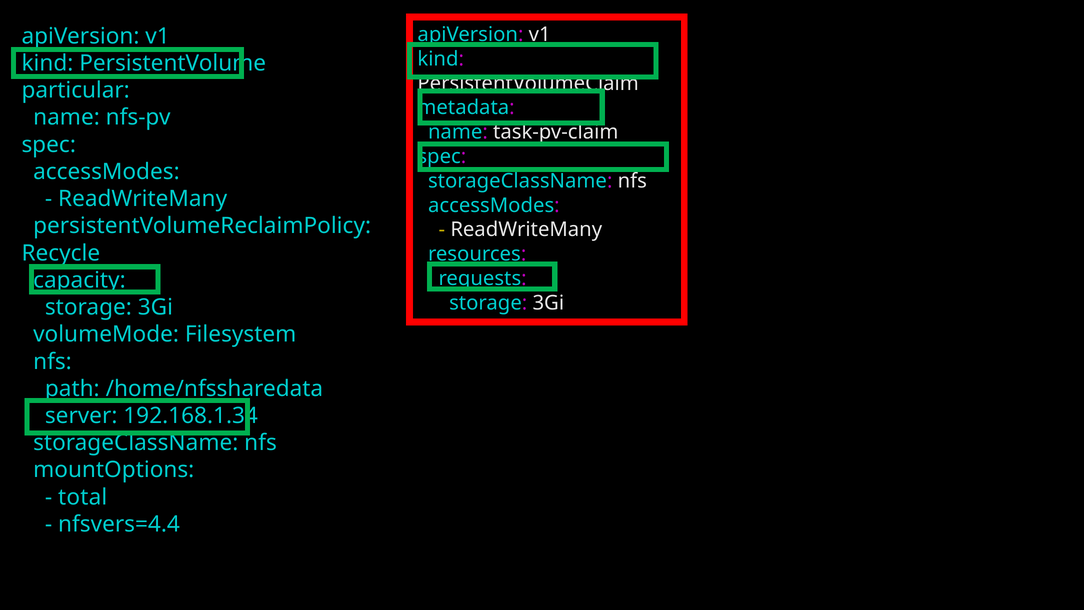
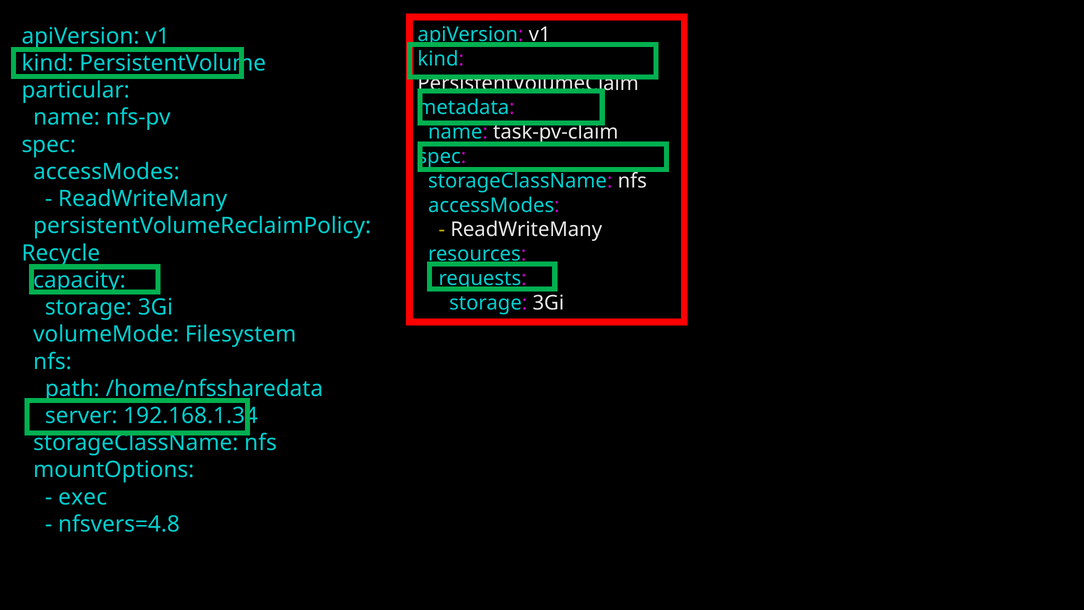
total: total -> exec (83, 497)
nfsvers=4.4: nfsvers=4.4 -> nfsvers=4.8 (119, 524)
